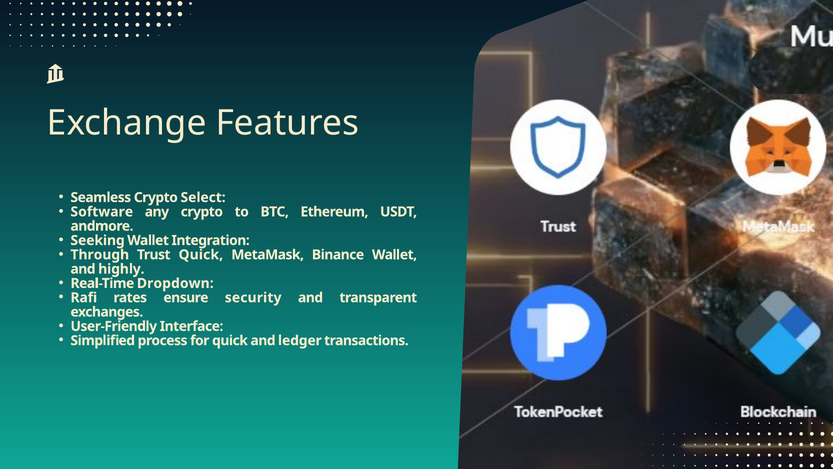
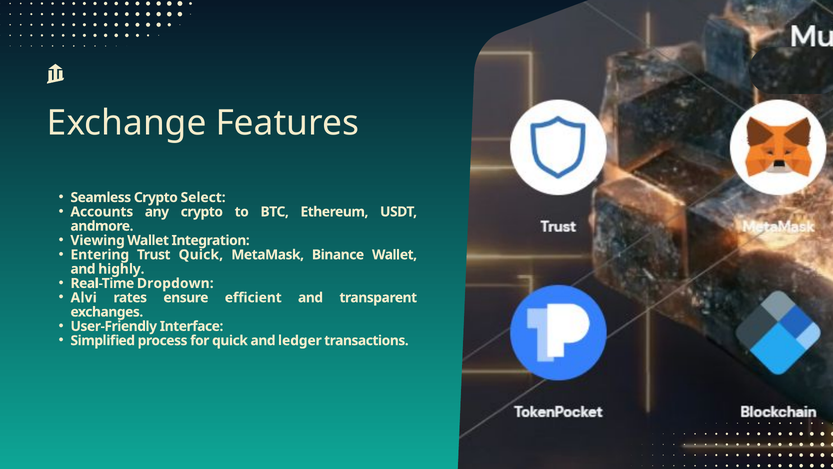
Software: Software -> Accounts (102, 212)
Seeking: Seeking -> Viewing (98, 240)
Through: Through -> Entering (100, 254)
Rafi: Rafi -> Alvi (84, 297)
security: security -> efficient (253, 297)
